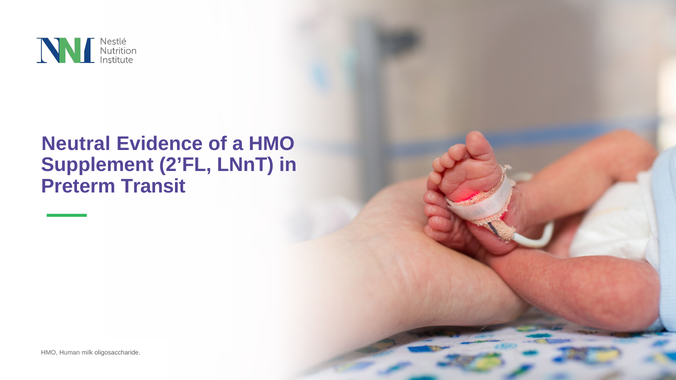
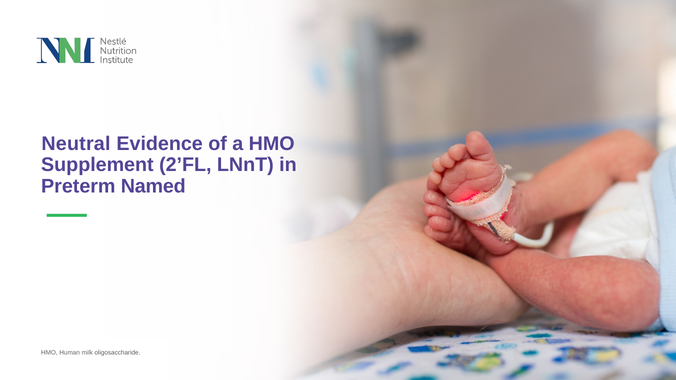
Transit: Transit -> Named (153, 186)
